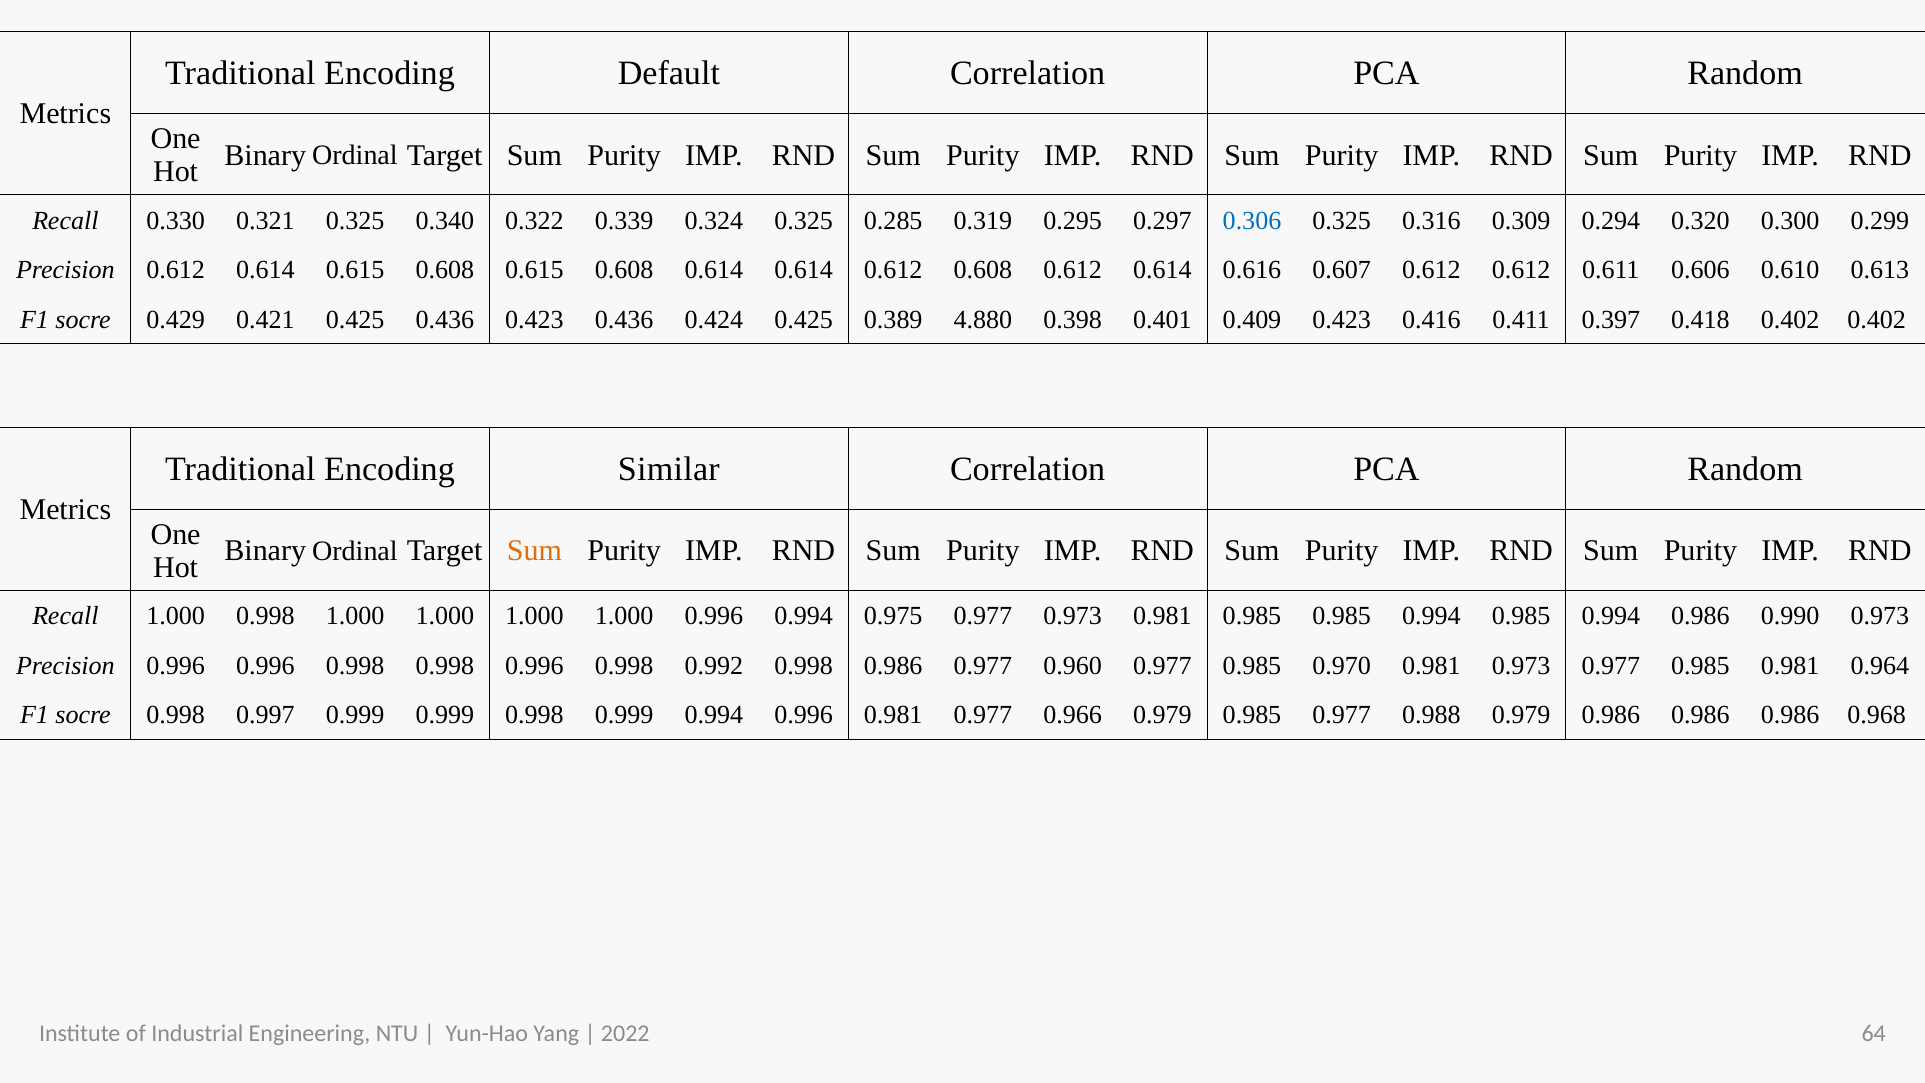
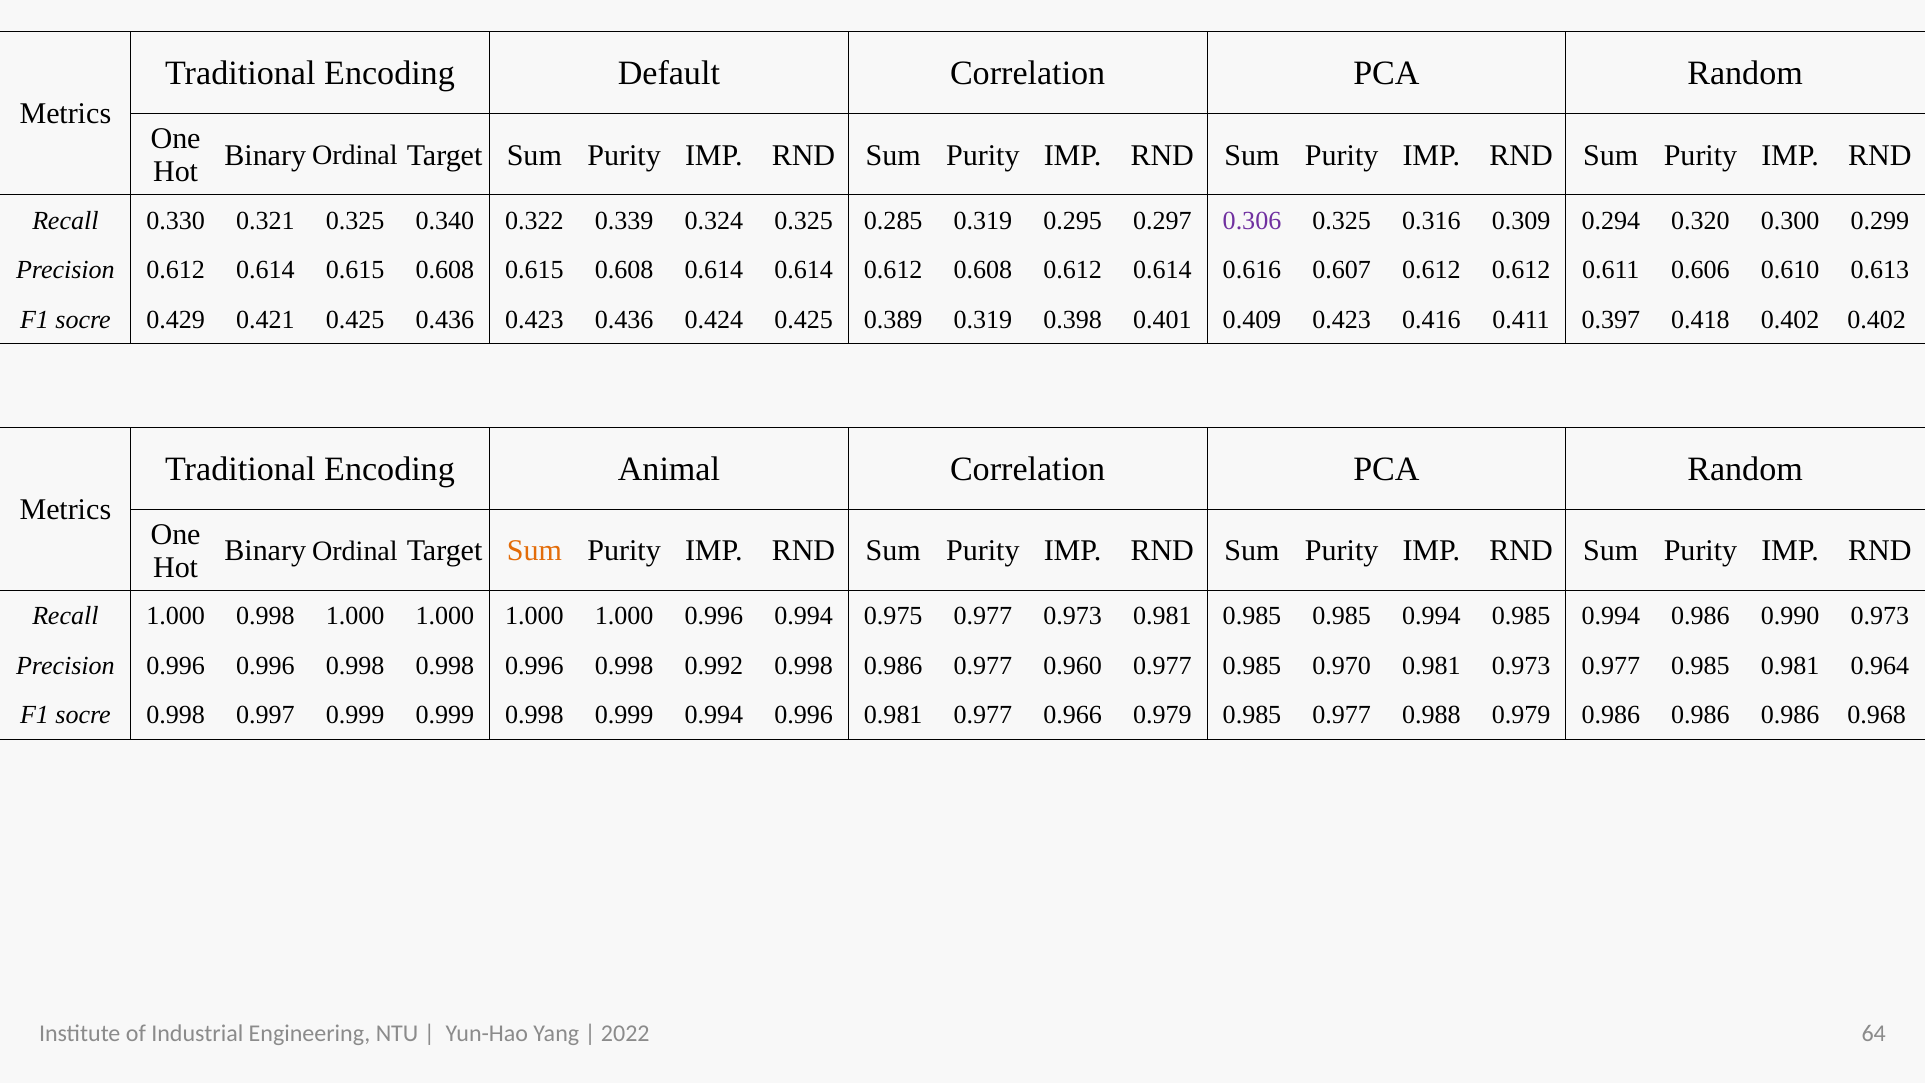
0.306 colour: blue -> purple (1252, 220)
0.389 4.880: 4.880 -> 0.319 (983, 319)
Similar: Similar -> Animal (669, 469)
